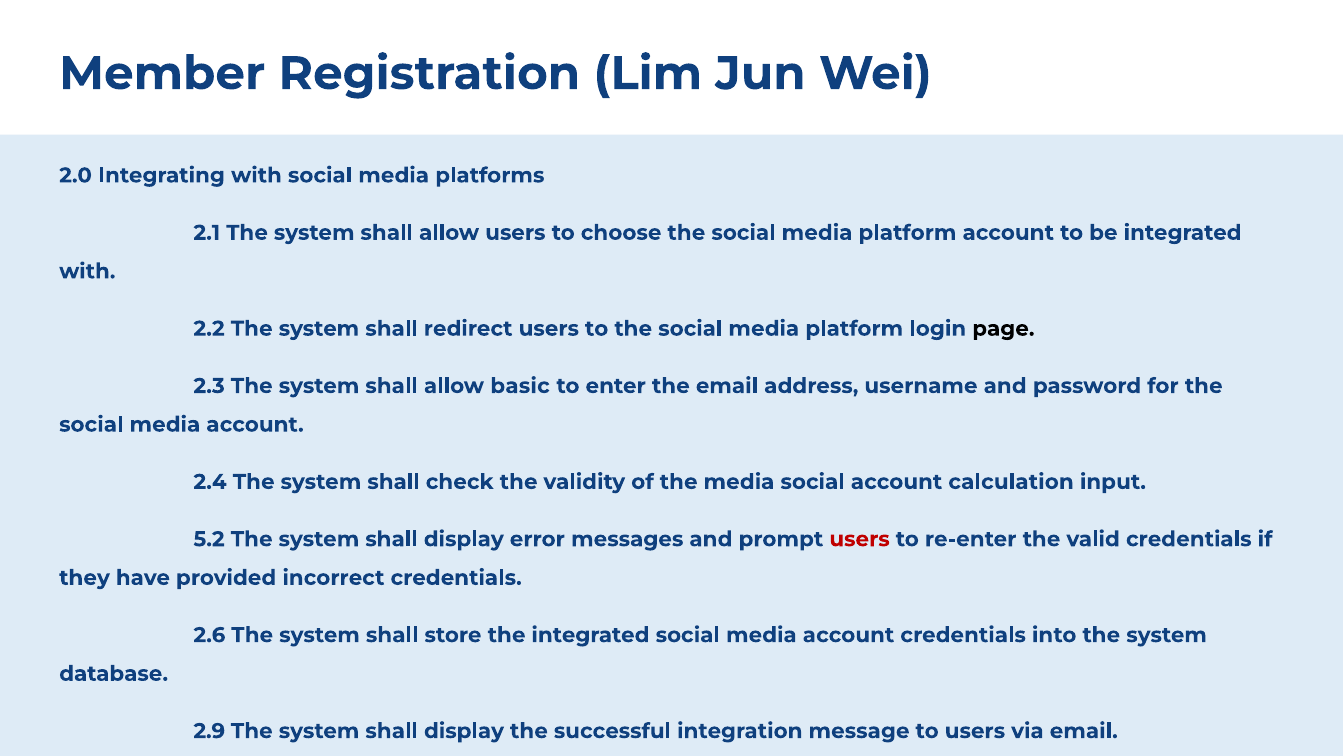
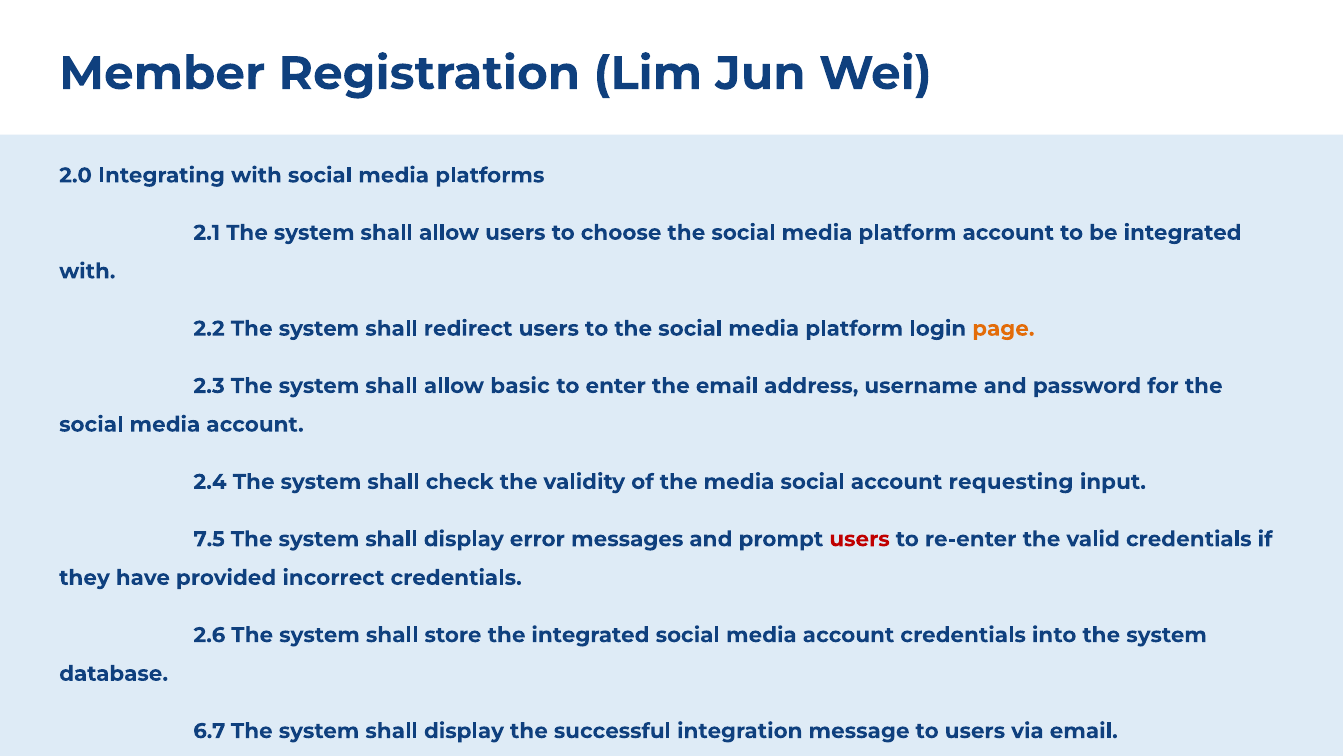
page colour: black -> orange (1003, 328)
calculation: calculation -> requesting (1011, 482)
5.2: 5.2 -> 7.5 (209, 539)
2.9: 2.9 -> 6.7 (209, 731)
